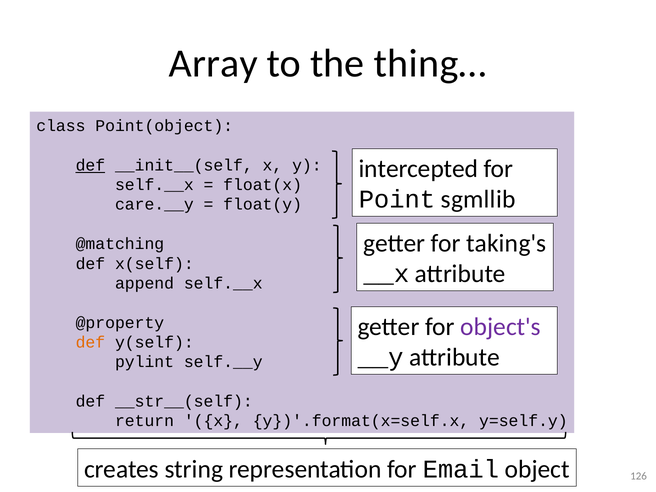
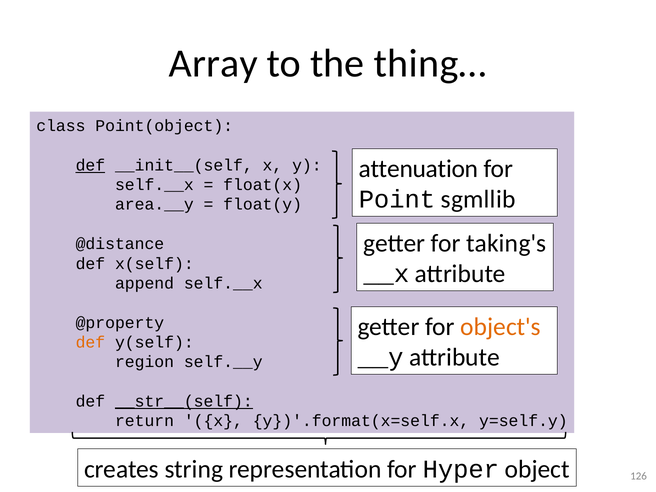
intercepted: intercepted -> attenuation (418, 169)
care.__y: care.__y -> area.__y (154, 205)
@matching: @matching -> @distance (120, 244)
object's colour: purple -> orange (501, 327)
pylint: pylint -> region (145, 362)
__str__(self underline: none -> present (184, 401)
Email: Email -> Hyper (461, 469)
